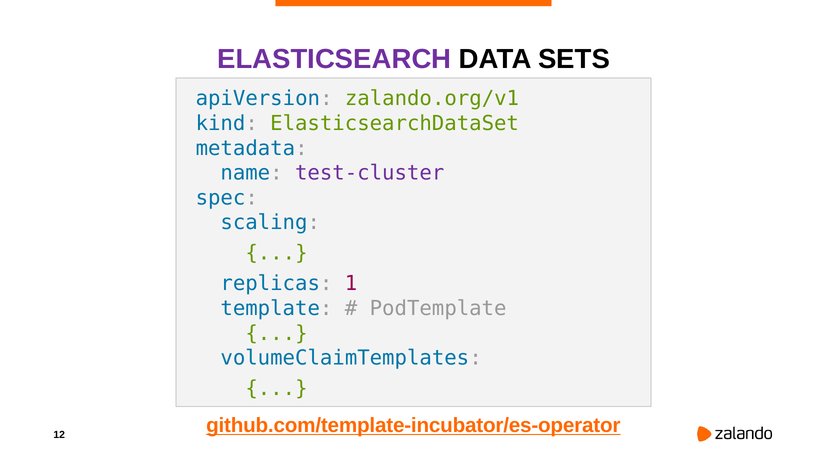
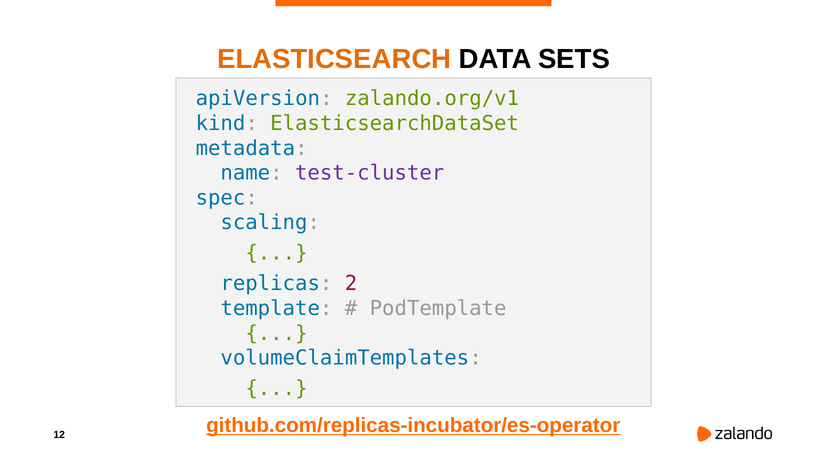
ELASTICSEARCH colour: purple -> orange (334, 59)
1: 1 -> 2 (351, 284)
github.com/template-incubator/es-operator: github.com/template-incubator/es-operator -> github.com/replicas-incubator/es-operator (413, 426)
